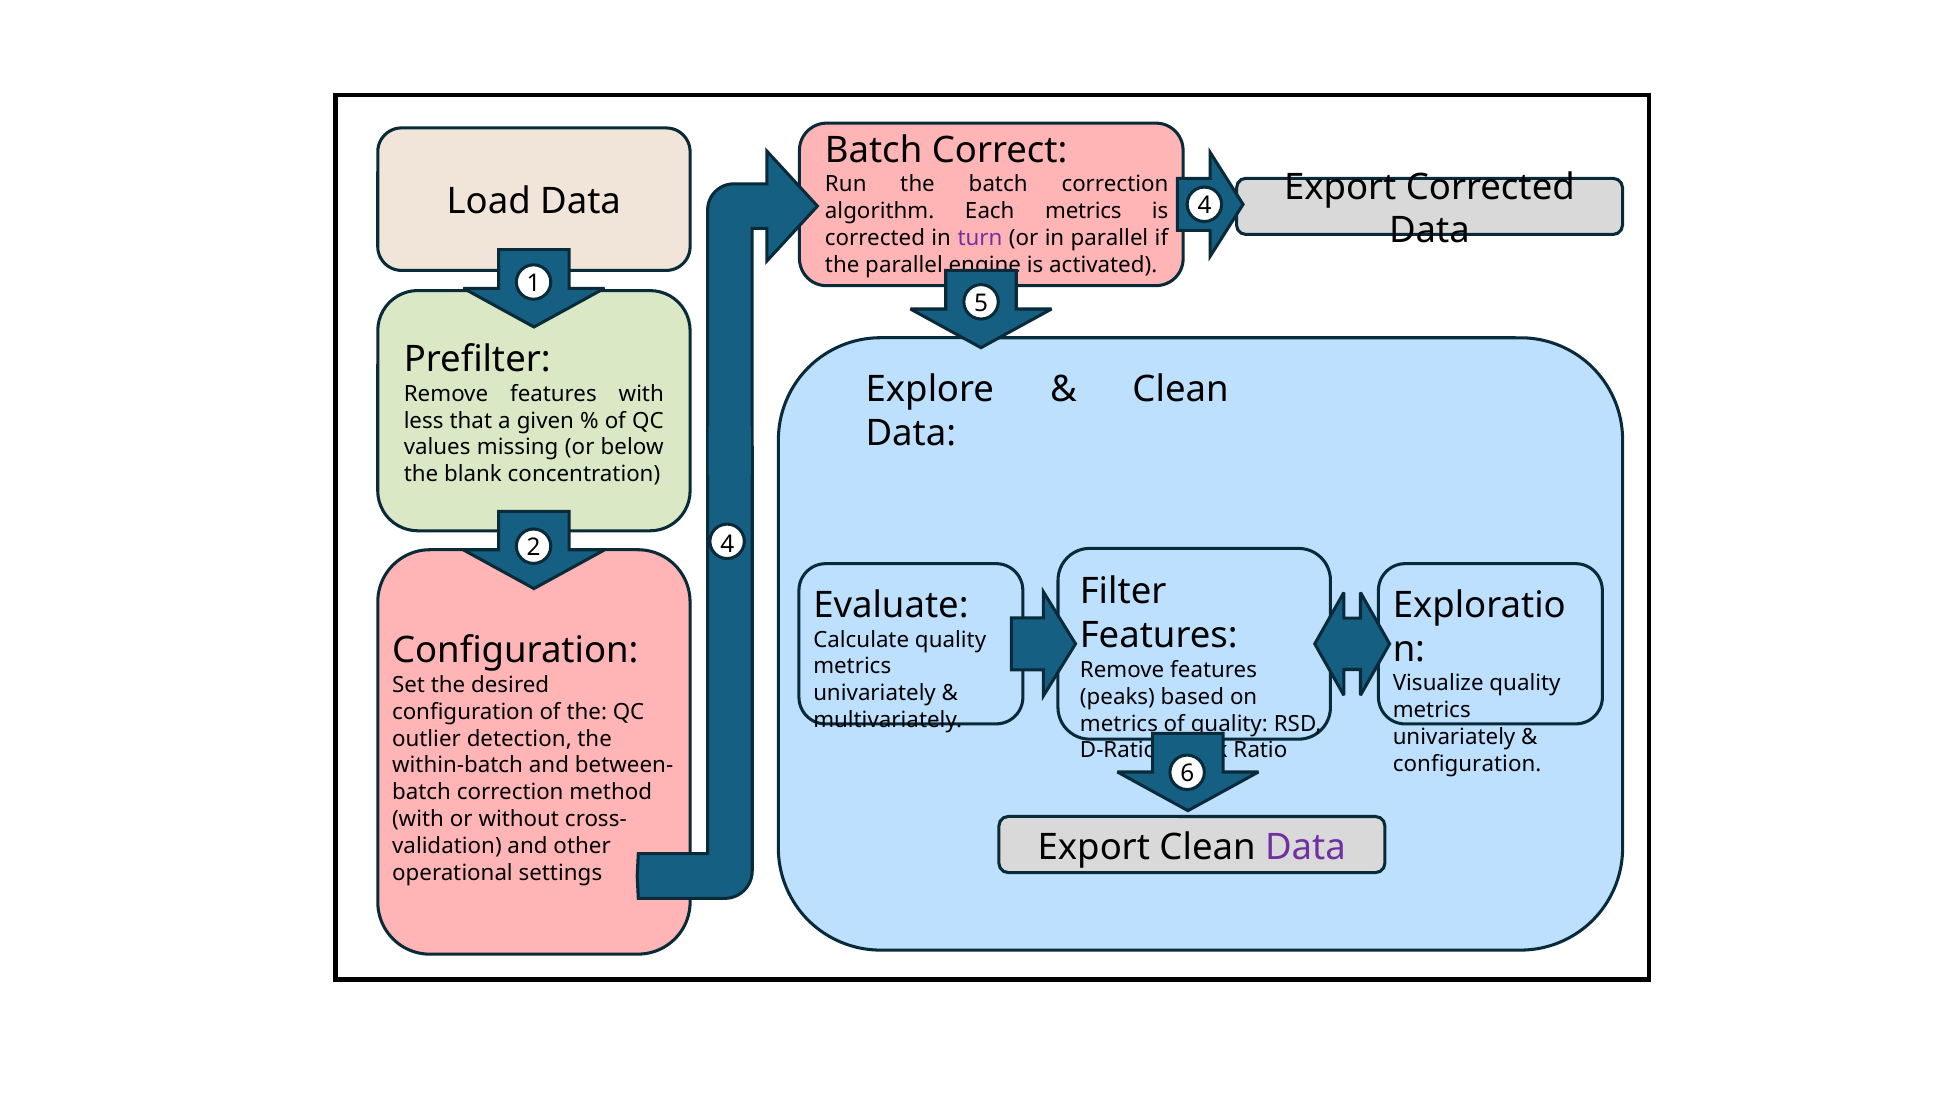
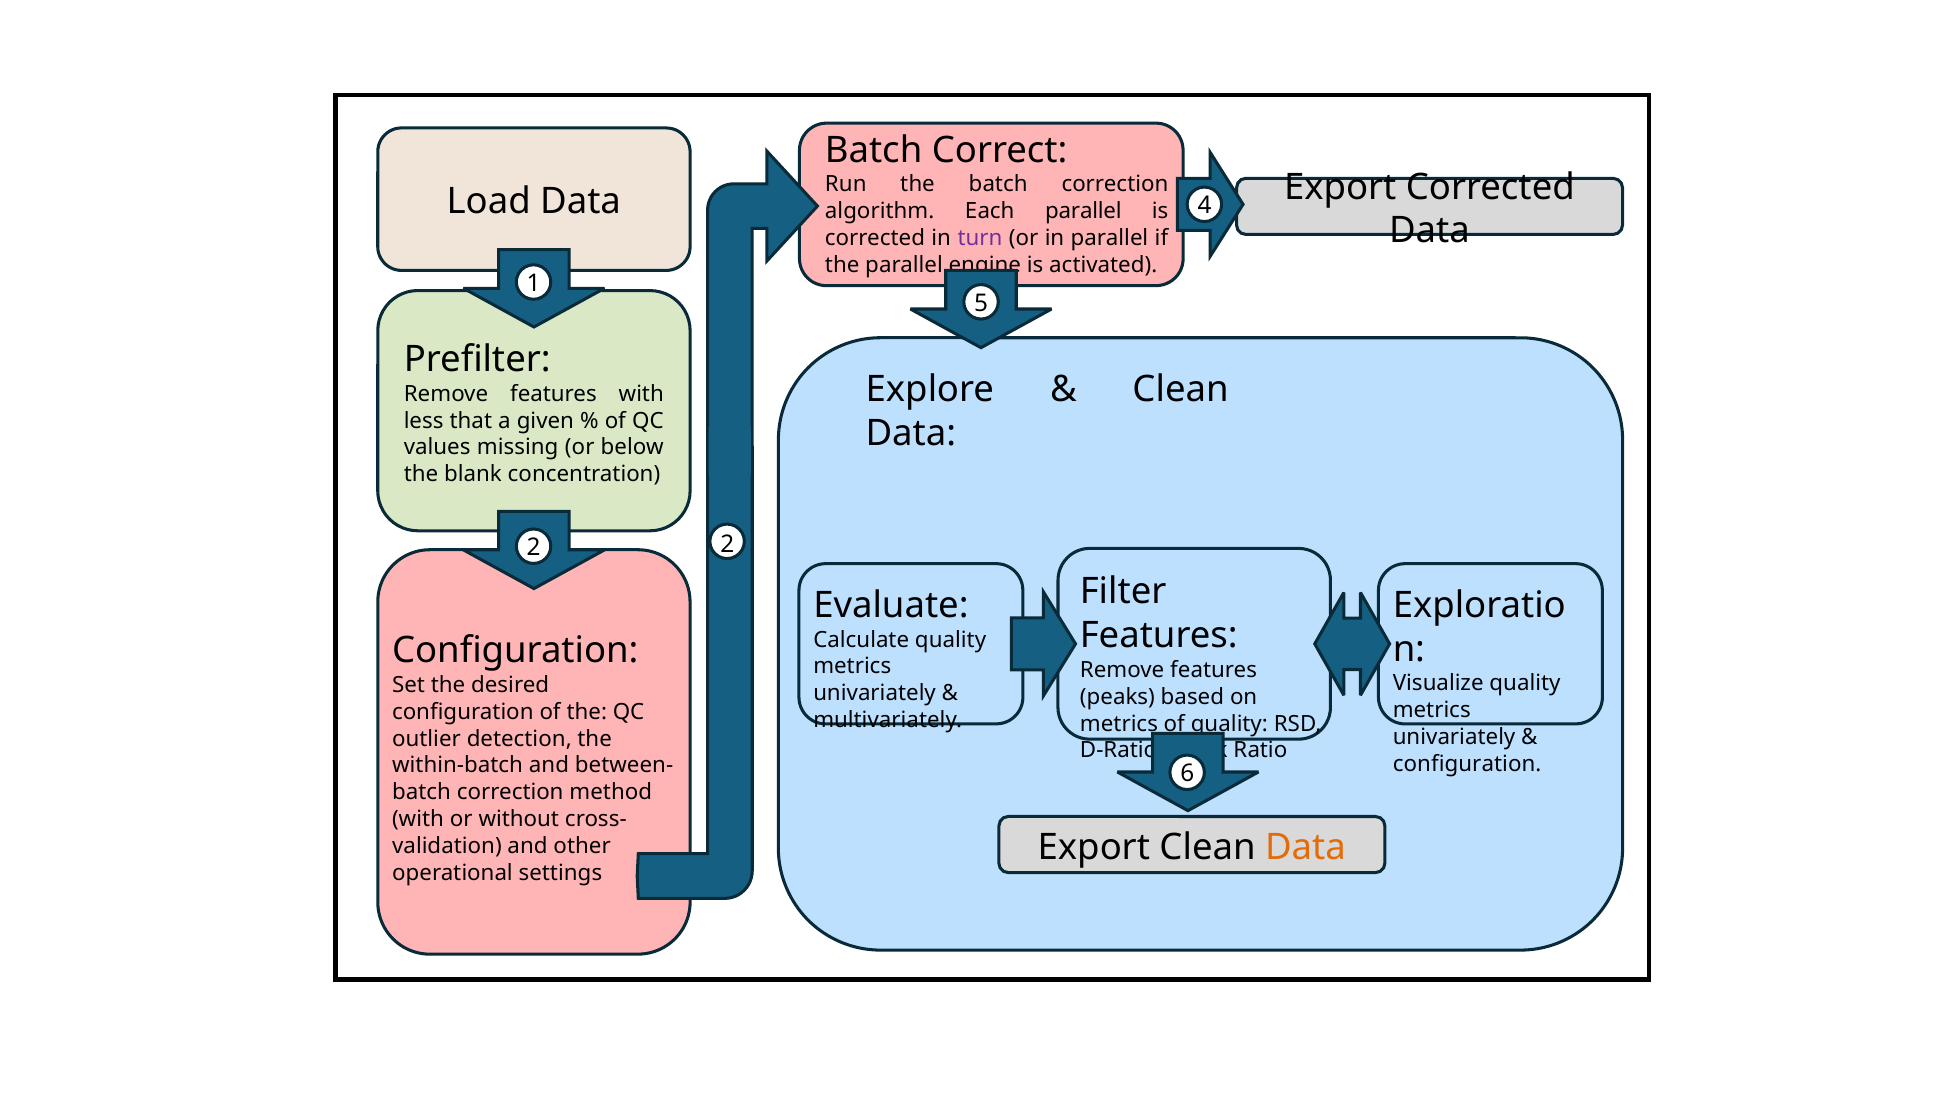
Each metrics: metrics -> parallel (1083, 211)
2 4: 4 -> 2 (727, 544)
Data colour: purple -> orange (1305, 847)
